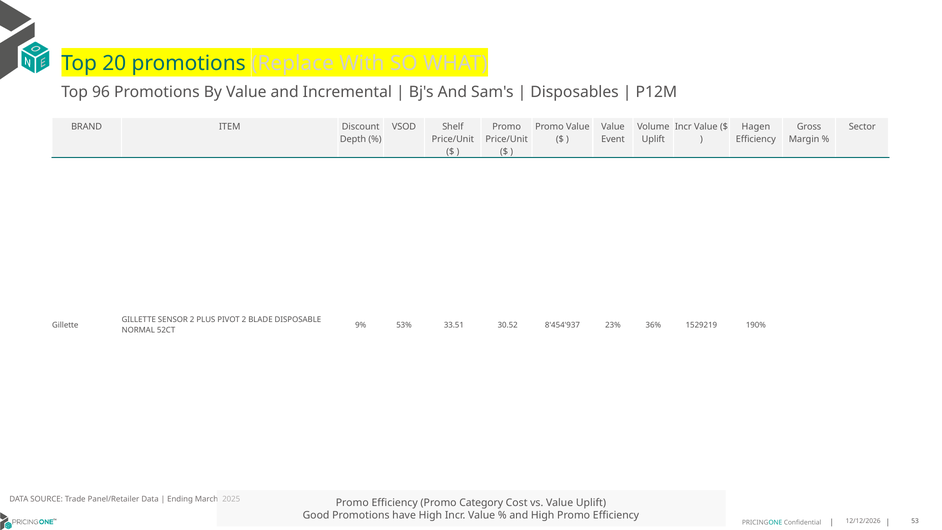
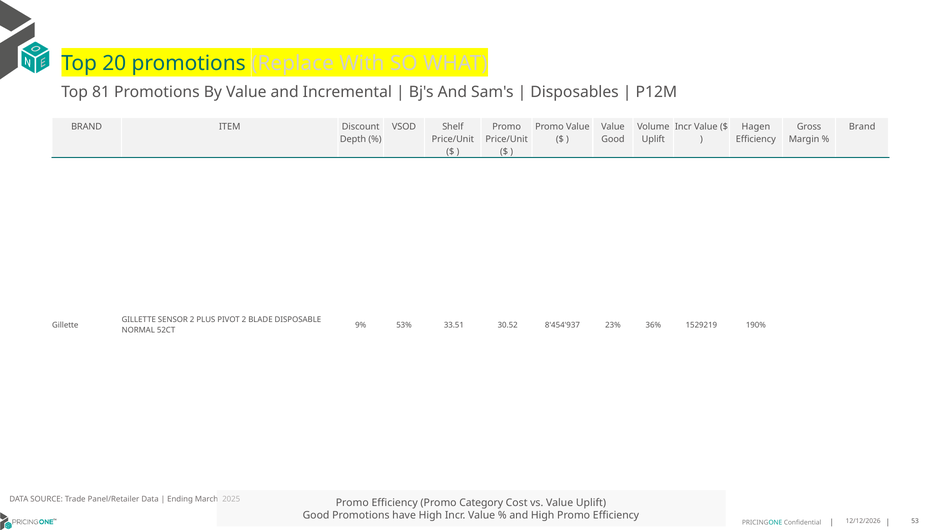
96: 96 -> 81 (101, 92)
Sector: Sector -> Brand (862, 127)
Event: Event -> Good (613, 139)
